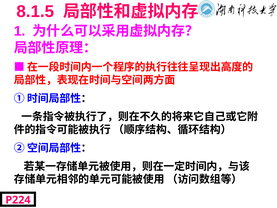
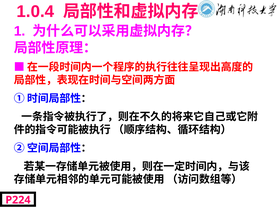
8.1.5: 8.1.5 -> 1.0.4 (35, 11)
